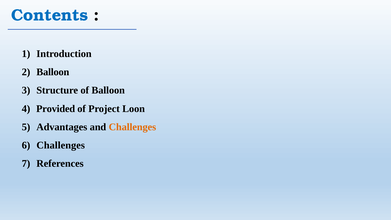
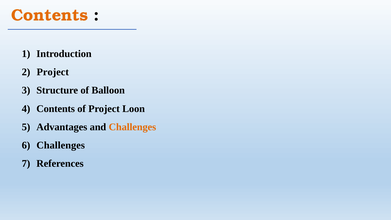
Contents colour: blue -> orange (50, 15)
Balloon: Balloon -> Project (53, 72)
Provided: Provided -> Contents (56, 109)
